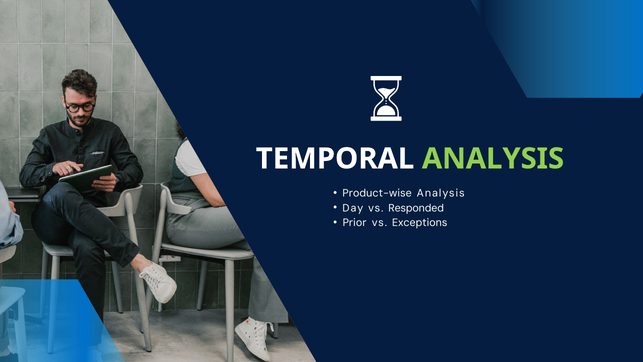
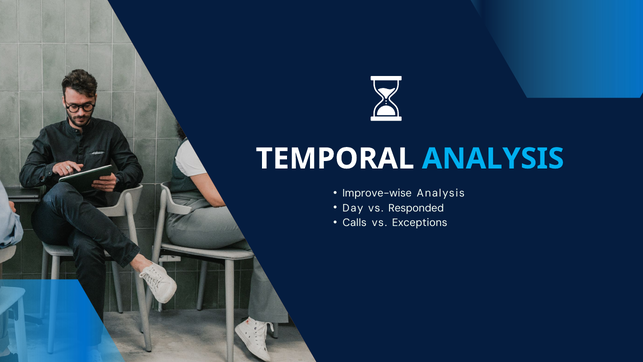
ANALYSIS colour: light green -> light blue (493, 159)
Product-wise: Product-wise -> Improve-wise (377, 193)
Prior: Prior -> Calls (355, 223)
